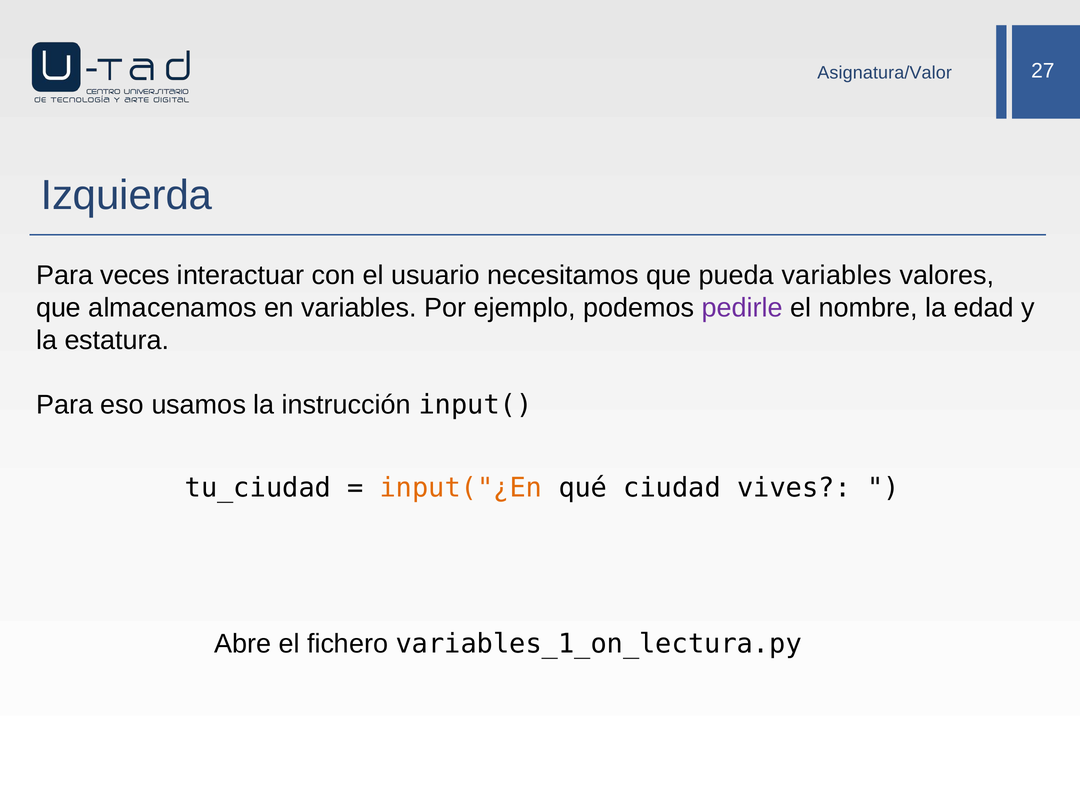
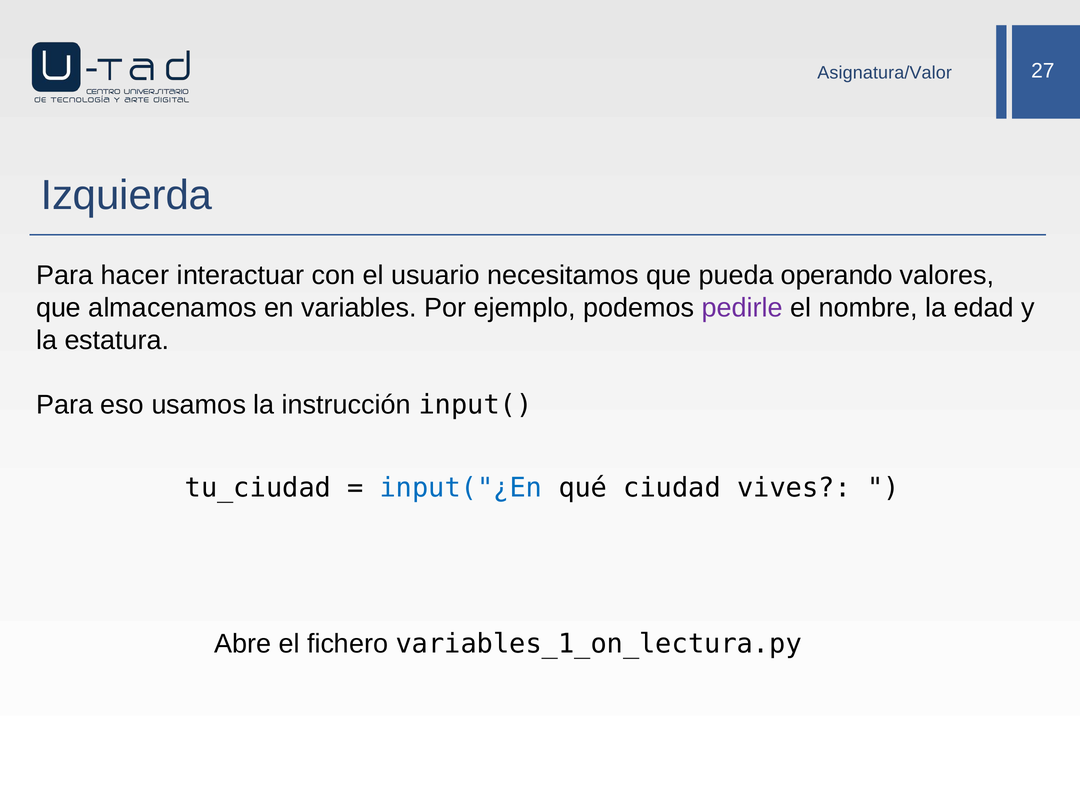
veces: veces -> hacer (135, 275)
pueda variables: variables -> operando (837, 275)
input("¿En colour: orange -> blue (461, 488)
